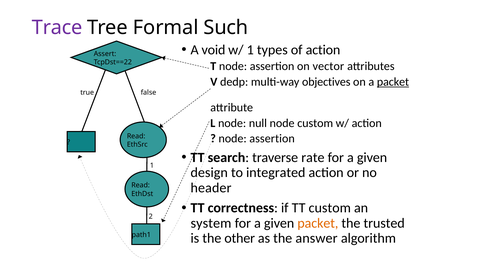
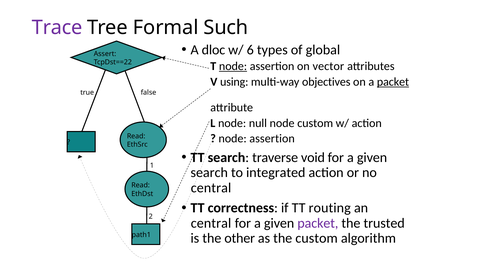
void: void -> dloc (213, 50)
w/ 1: 1 -> 6 (250, 50)
of action: action -> global (323, 50)
node underline: none -> present (233, 66)
dedp: dedp -> using (234, 82)
rate: rate -> void (313, 158)
design: design -> search (209, 173)
header: header -> central (211, 188)
TT custom: custom -> routing (330, 208)
system: system -> central (211, 223)
packet colour: orange -> purple (318, 223)
the answer: answer -> custom (317, 238)
